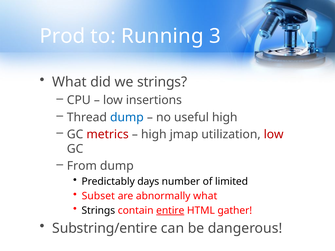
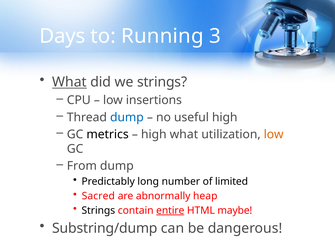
Prod: Prod -> Days (63, 36)
What underline: none -> present (69, 82)
metrics colour: red -> black (108, 135)
high jmap: jmap -> what (184, 135)
low colour: red -> orange (274, 135)
days: days -> long (148, 182)
Subset: Subset -> Sacred (98, 196)
abnormally what: what -> heap (205, 196)
gather: gather -> maybe (235, 211)
Substring/entire: Substring/entire -> Substring/dump (105, 228)
